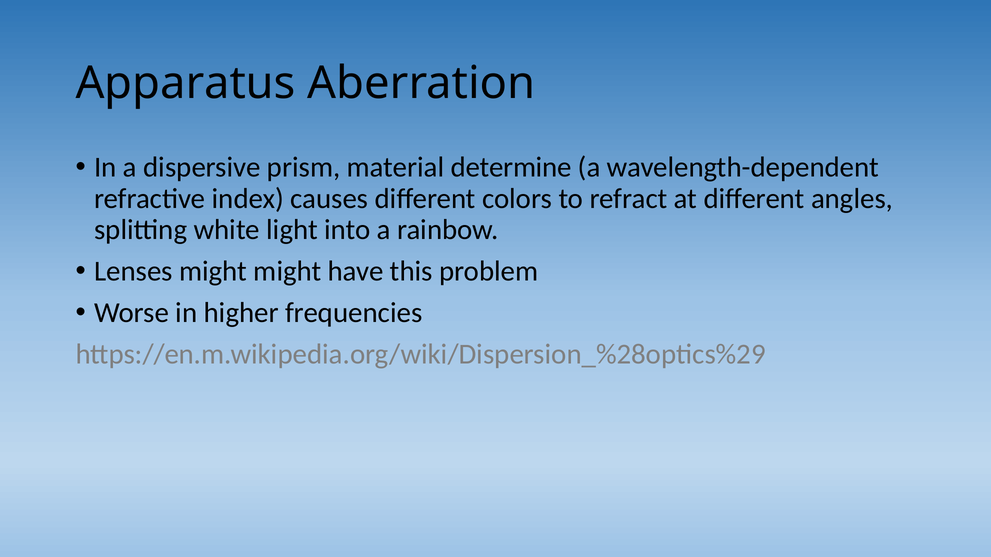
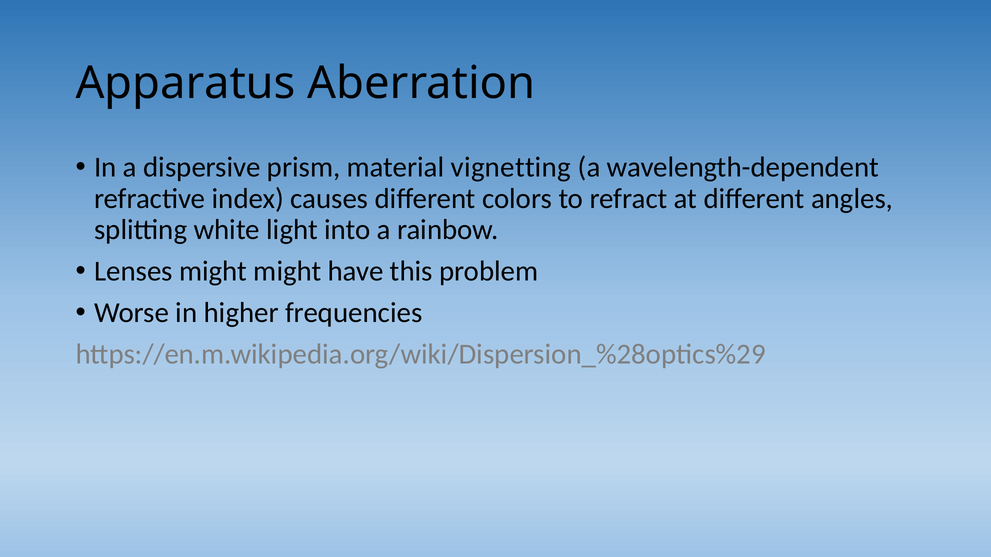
determine: determine -> vignetting (511, 168)
